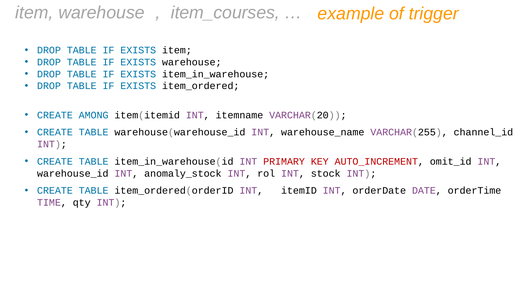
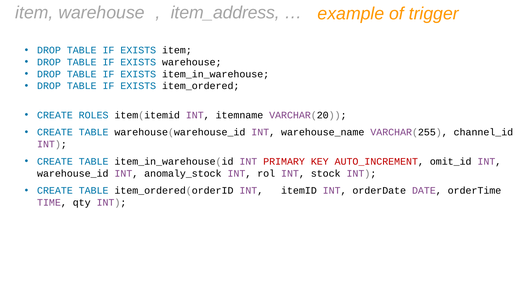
item_courses: item_courses -> item_address (225, 13)
AMONG: AMONG -> ROLES (94, 115)
